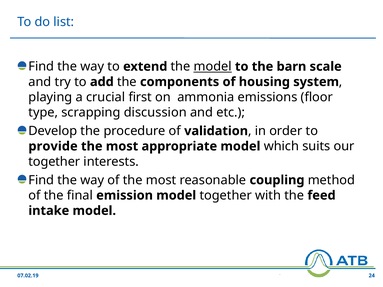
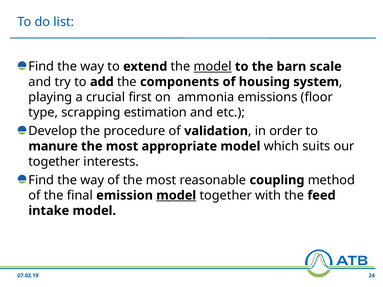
discussion: discussion -> estimation (155, 113)
provide: provide -> manure (53, 146)
model underline: none -> present (176, 196)
